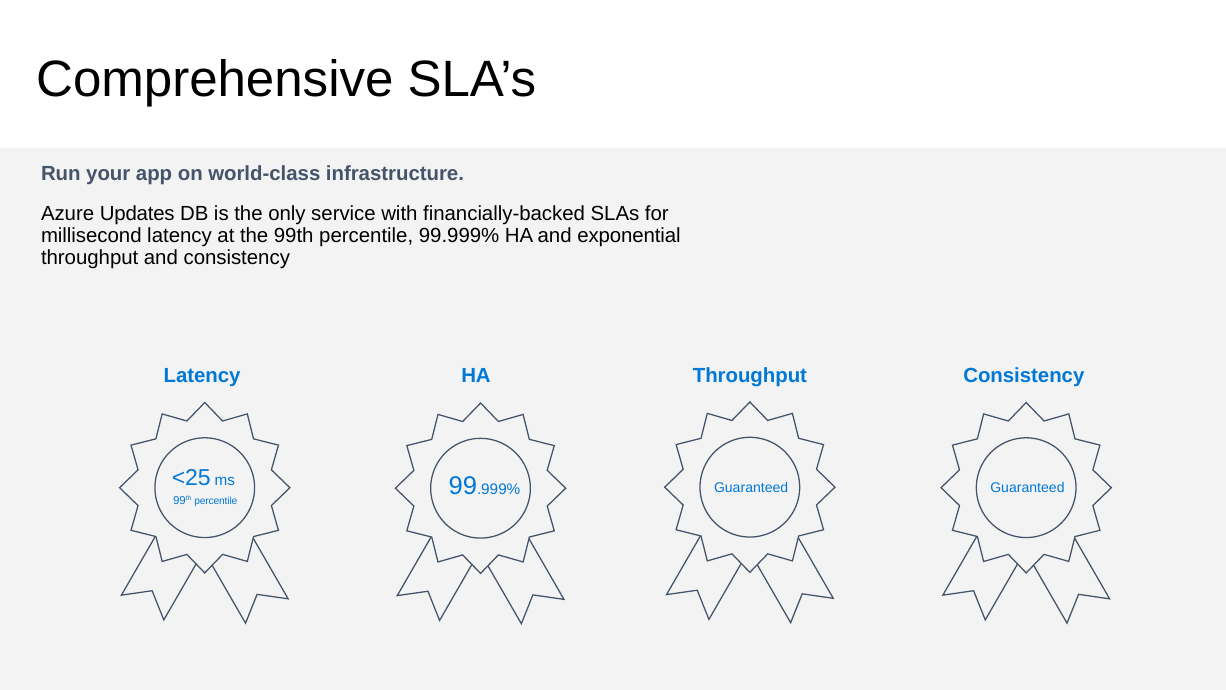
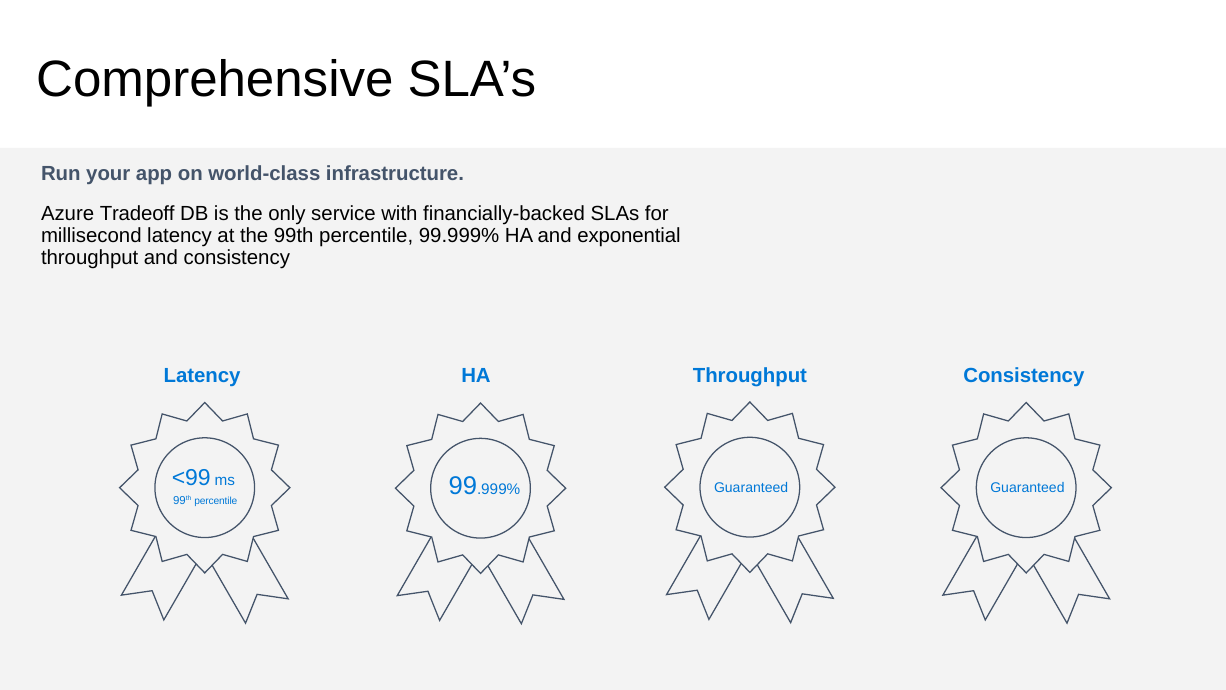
Updates: Updates -> Tradeoff (137, 214)
<25: <25 -> <99 (191, 478)
